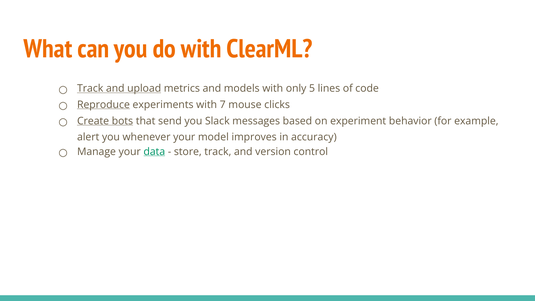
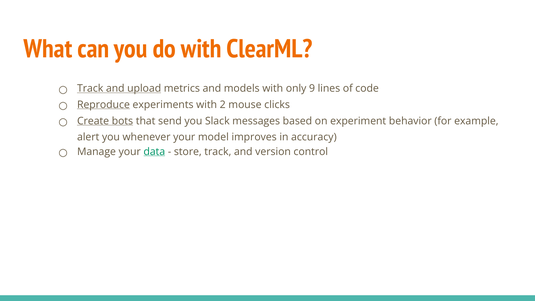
5: 5 -> 9 (312, 89)
7: 7 -> 2 (223, 105)
